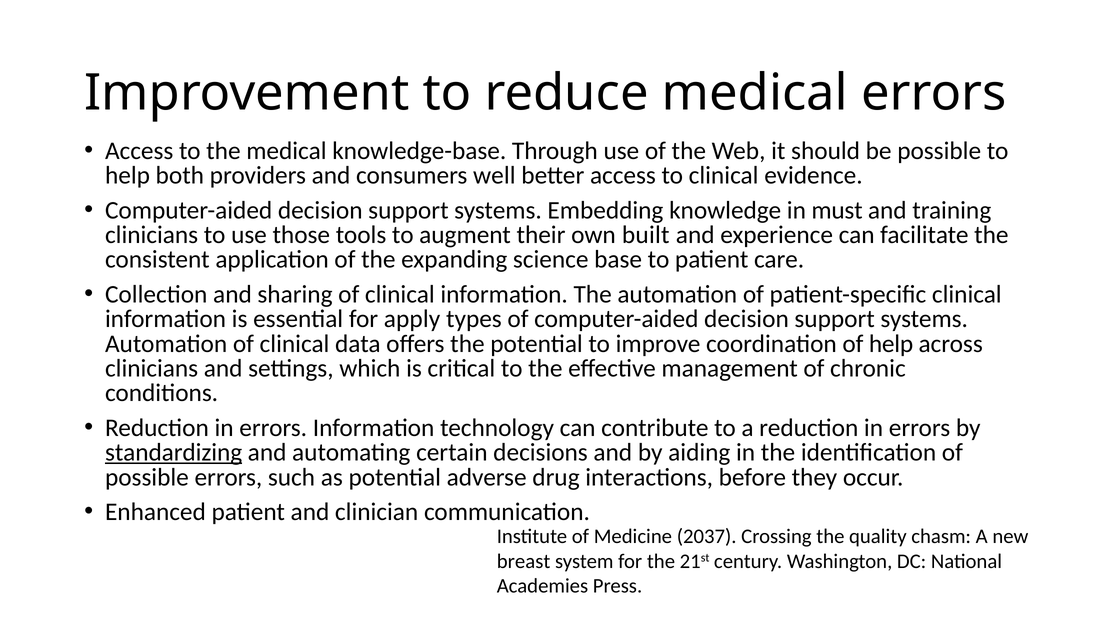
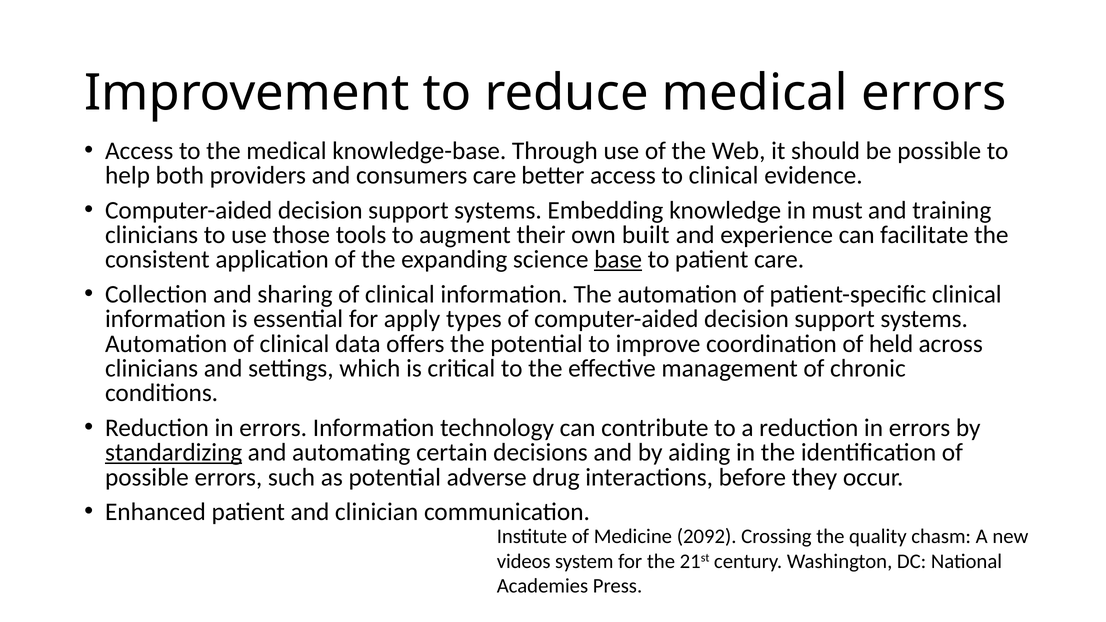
consumers well: well -> care (495, 175)
base underline: none -> present (618, 260)
of help: help -> held (891, 344)
2037: 2037 -> 2092 (707, 536)
breast: breast -> videos (524, 561)
